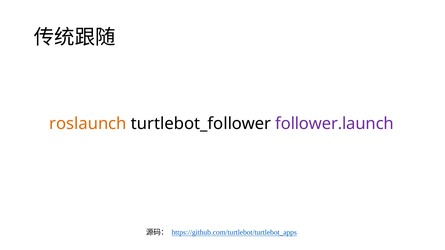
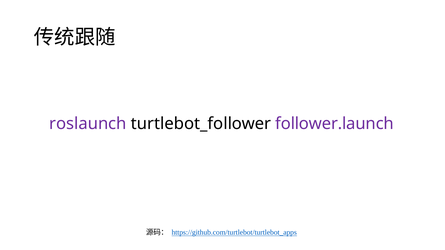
roslaunch colour: orange -> purple (88, 124)
